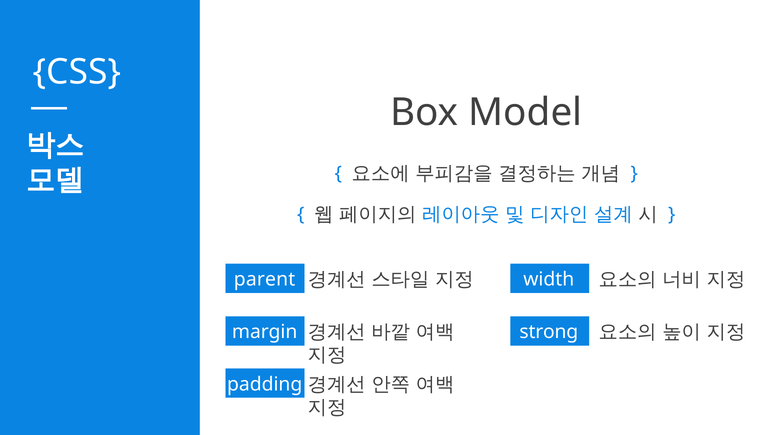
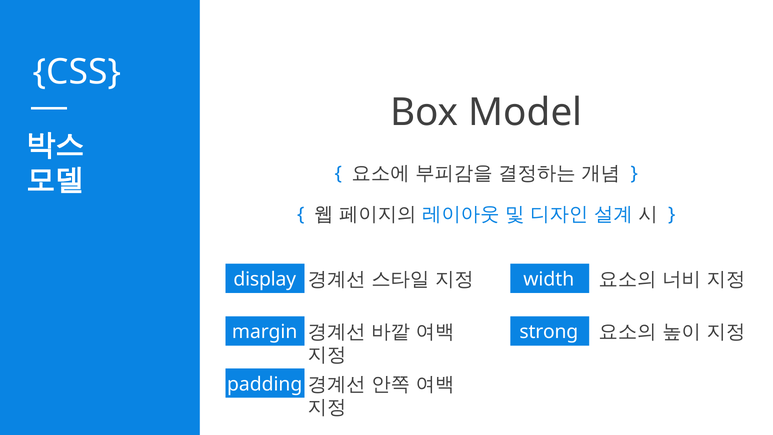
parent: parent -> display (265, 279)
